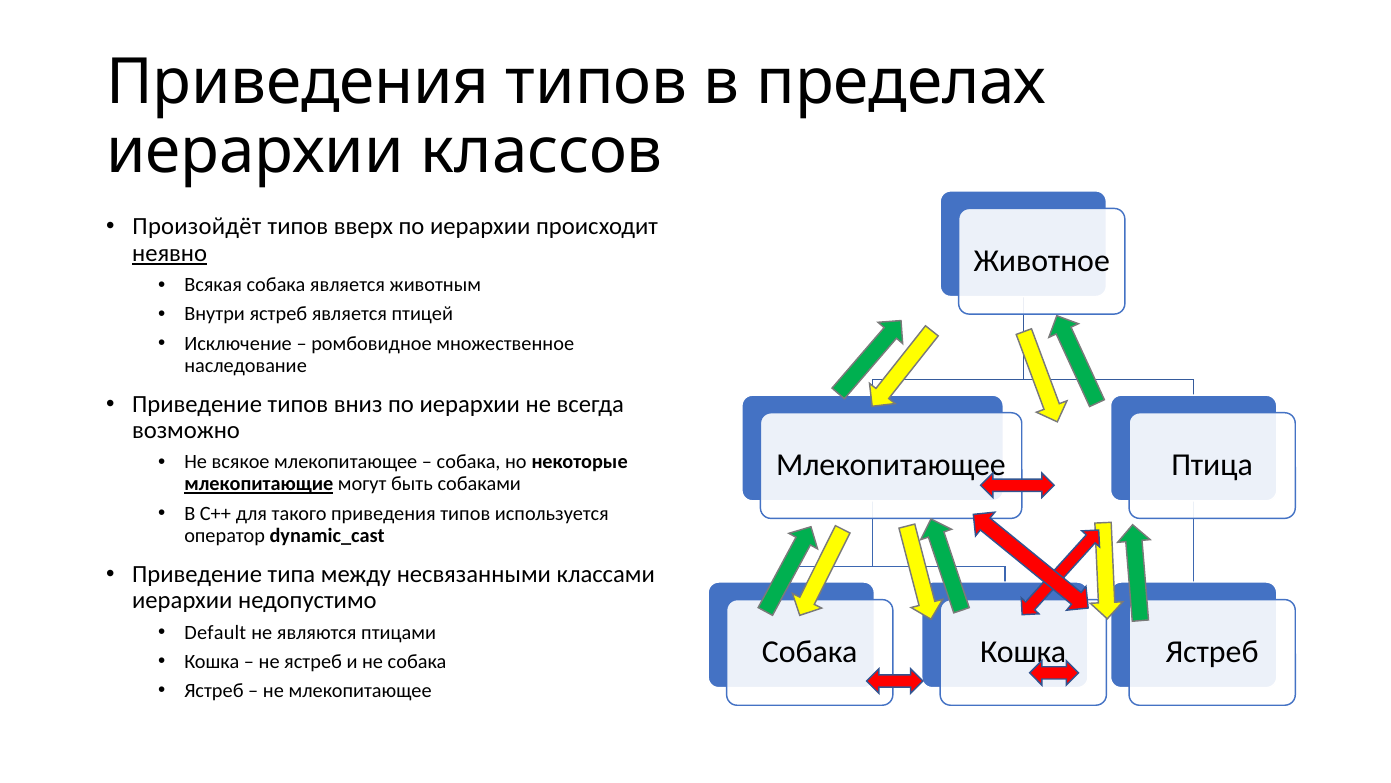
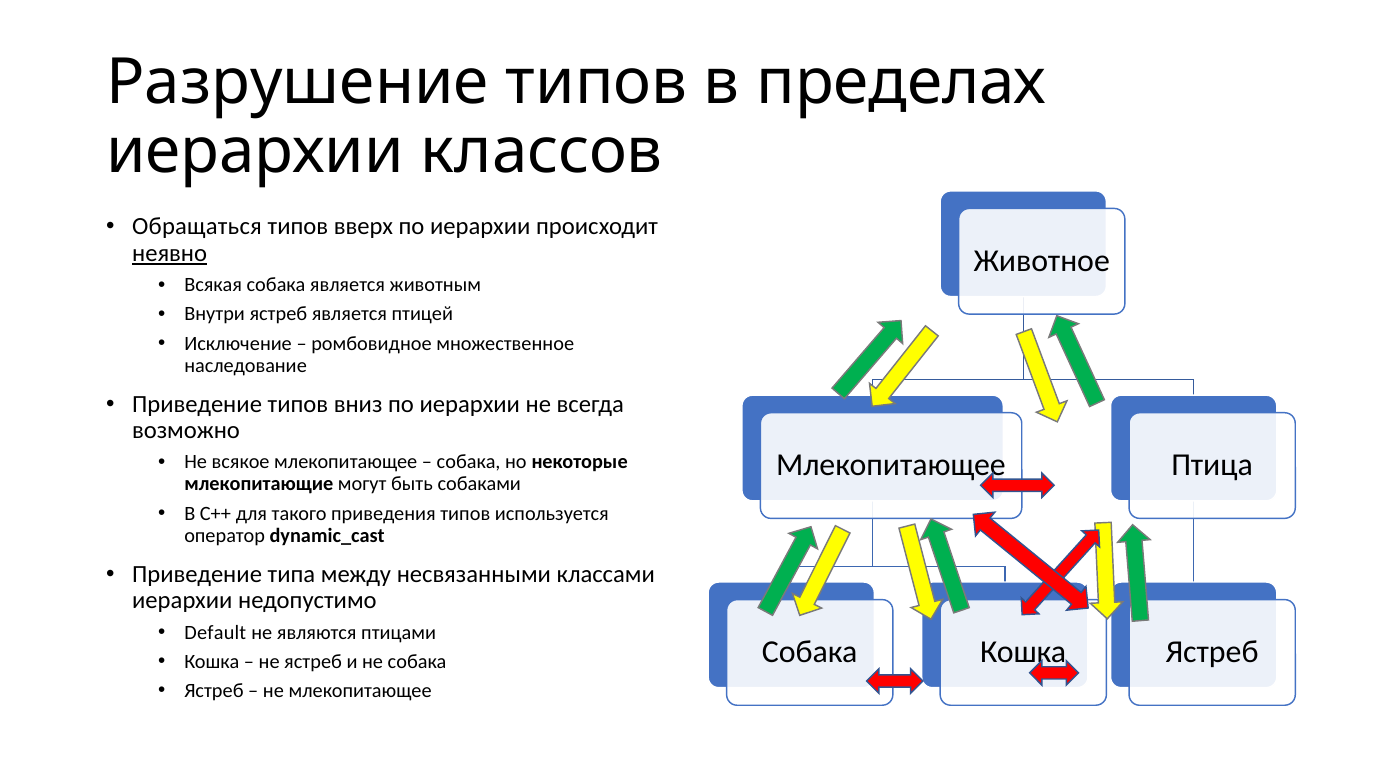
Приведения: Приведения -> Разрушение (298, 82)
Произойдёт: Произойдёт -> Обращаться (197, 227)
млекопитающие underline: present -> none (259, 484)
